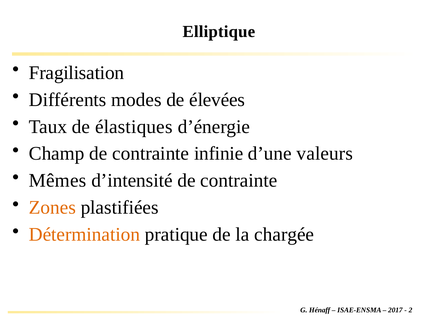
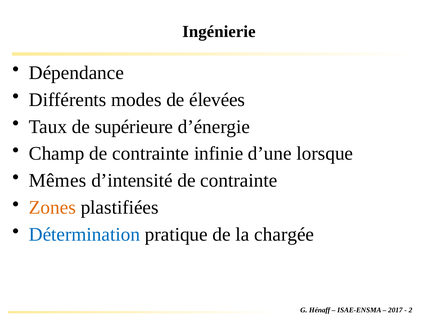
Elliptique: Elliptique -> Ingénierie (219, 32)
Fragilisation: Fragilisation -> Dépendance (76, 73)
élastiques: élastiques -> supérieure (134, 127)
valeurs: valeurs -> lorsque (325, 154)
Détermination colour: orange -> blue (84, 234)
